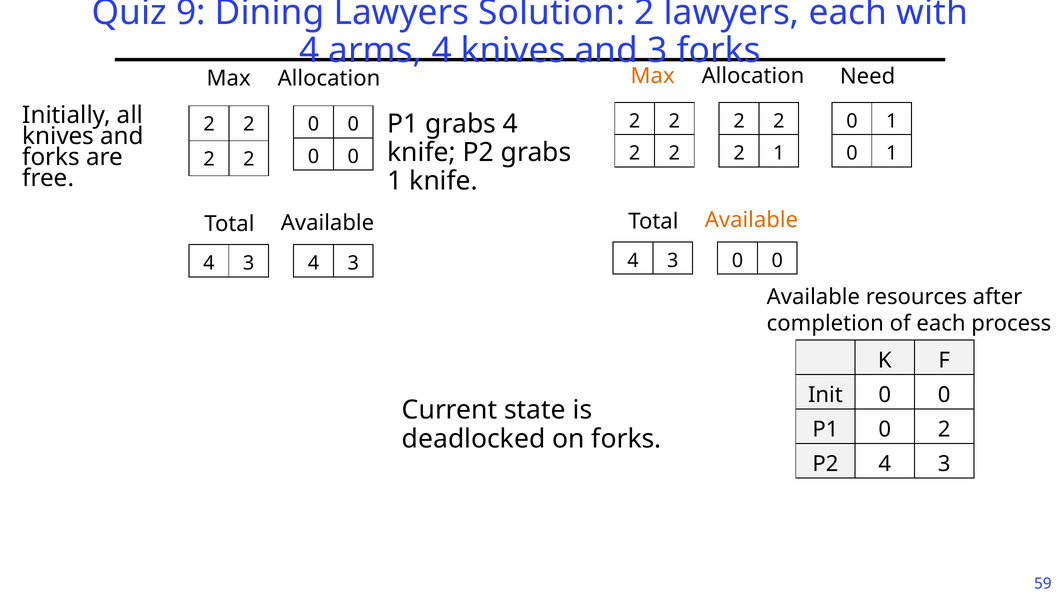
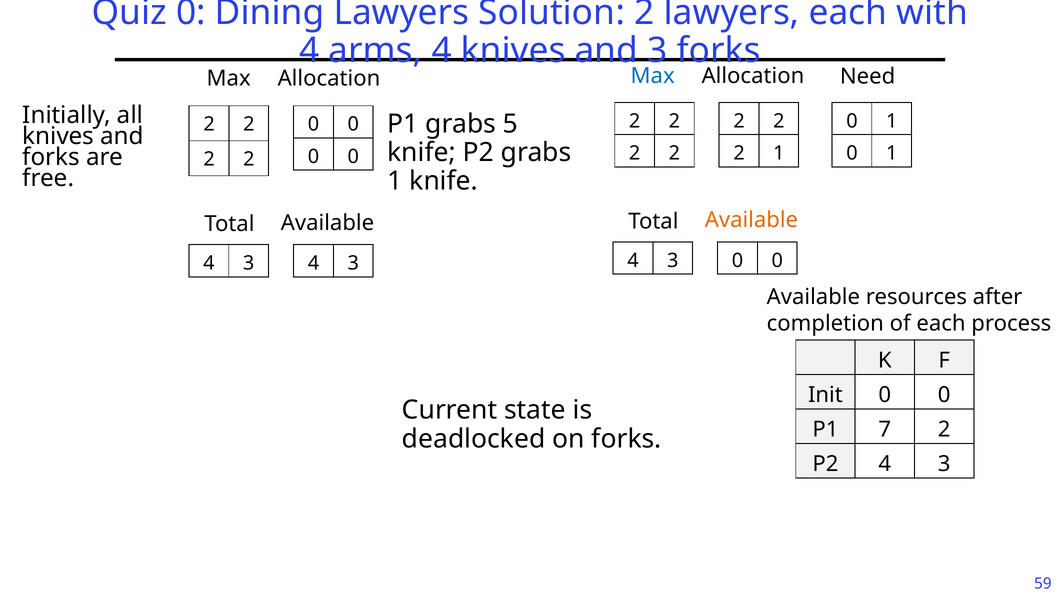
Quiz 9: 9 -> 0 (191, 13)
Max colour: orange -> blue (653, 76)
grabs 4: 4 -> 5 (511, 124)
P1 0: 0 -> 7 (885, 429)
